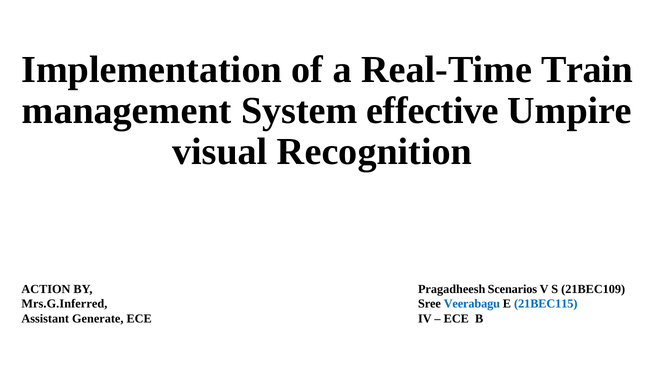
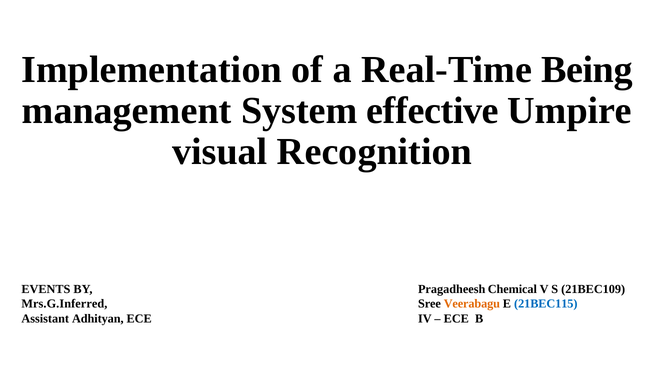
Train: Train -> Being (587, 69)
ACTION: ACTION -> EVENTS (46, 289)
Scenarios: Scenarios -> Chemical (512, 289)
Veerabagu colour: blue -> orange (472, 304)
Generate: Generate -> Adhityan (98, 318)
